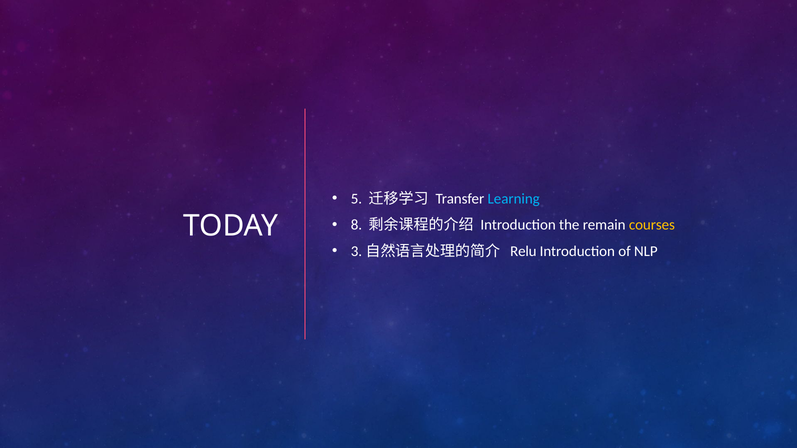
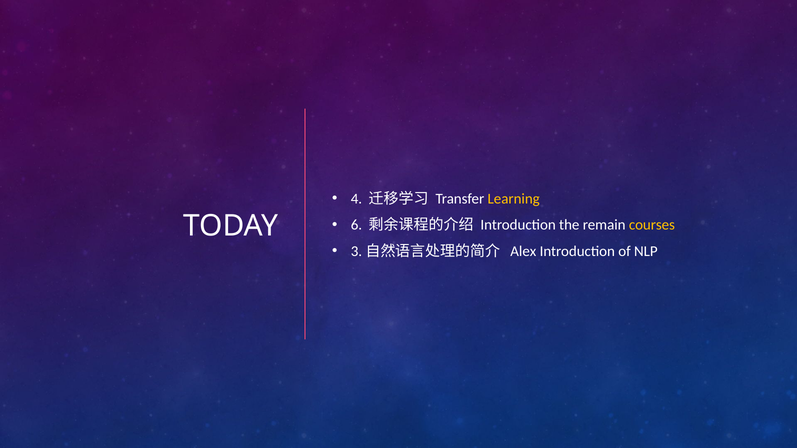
5: 5 -> 4 (356, 199)
Learning colour: light blue -> yellow (514, 199)
8: 8 -> 6 (356, 225)
Relu: Relu -> Alex (523, 251)
